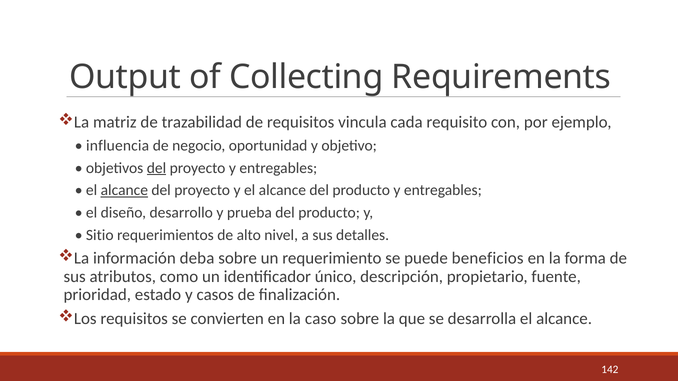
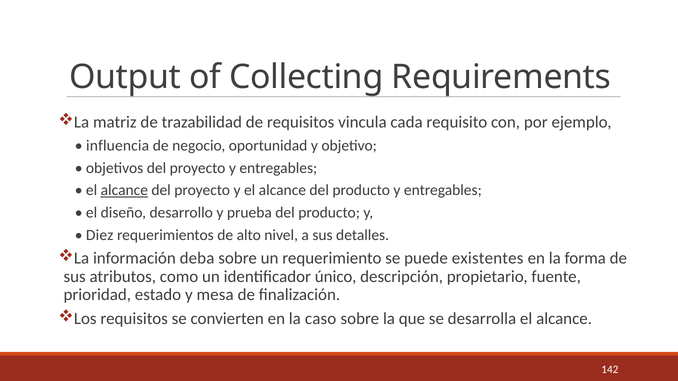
del underline: present -> none (157, 168)
Sitio: Sitio -> Diez (100, 235)
beneficios: beneficios -> existentes (488, 259)
casos: casos -> mesa (215, 295)
